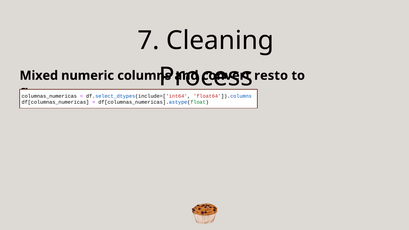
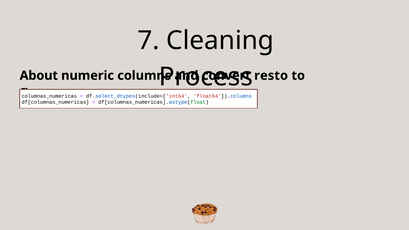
Mixed: Mixed -> About (39, 76)
